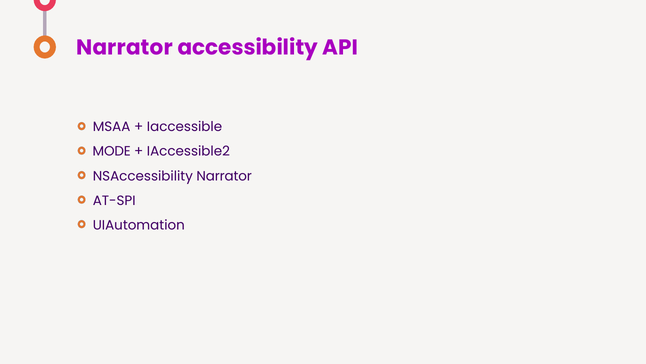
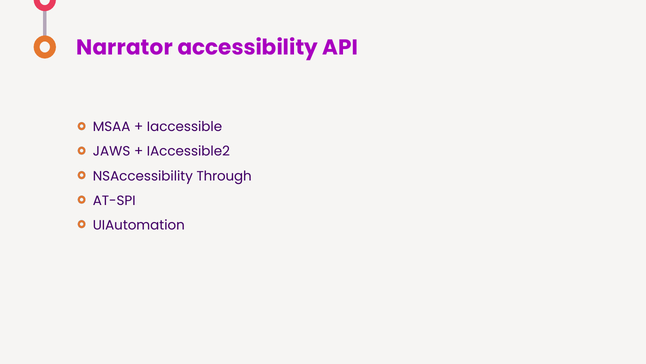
MODE: MODE -> JAWS (112, 151)
NSAccessibility Narrator: Narrator -> Through (224, 176)
